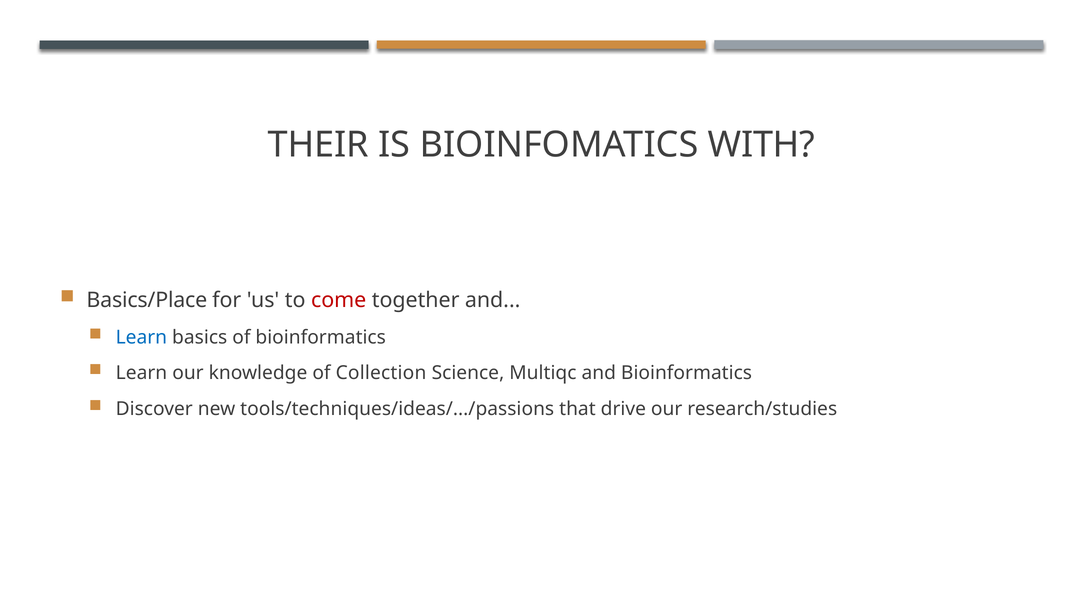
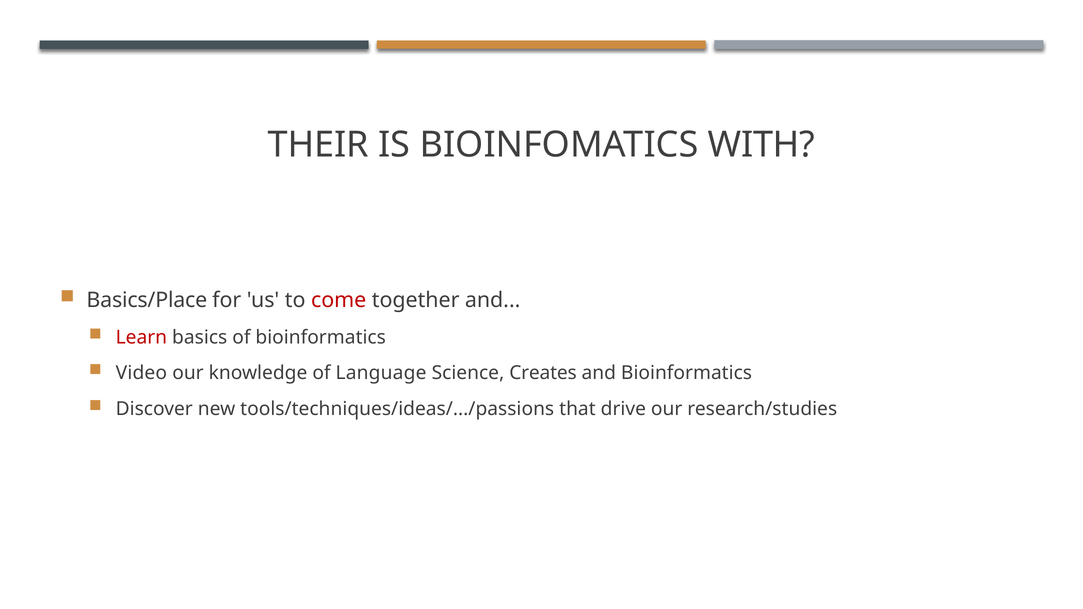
Learn colour: blue -> red (141, 337)
Learn: Learn -> Video (141, 373)
Collection: Collection -> Language (381, 373)
Multiqc: Multiqc -> Creates (543, 373)
